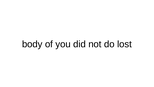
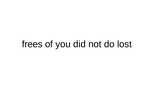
body: body -> frees (32, 44)
